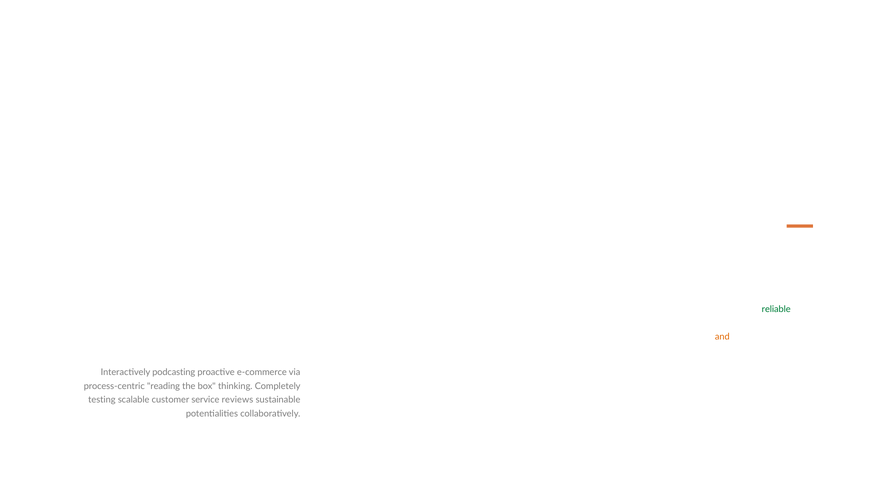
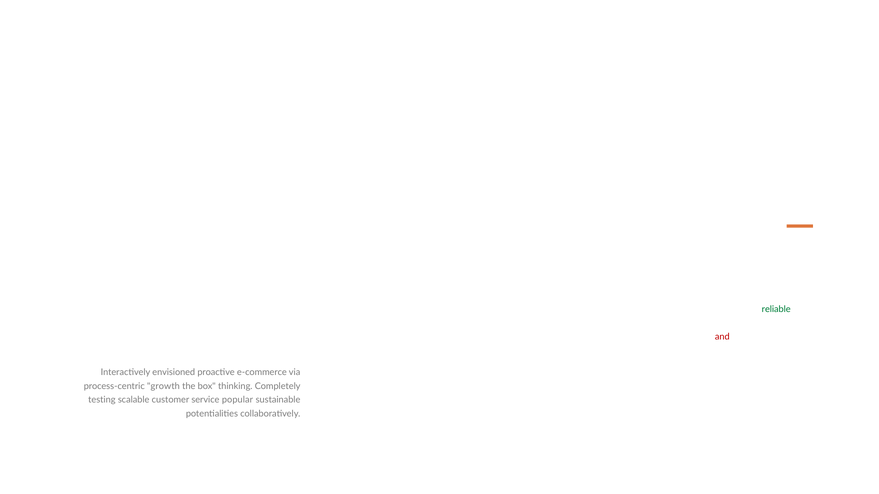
and colour: orange -> red (722, 337)
Interactively podcasting: podcasting -> envisioned (174, 373)
process-centric reading: reading -> growth (163, 387)
reviews: reviews -> popular (237, 400)
